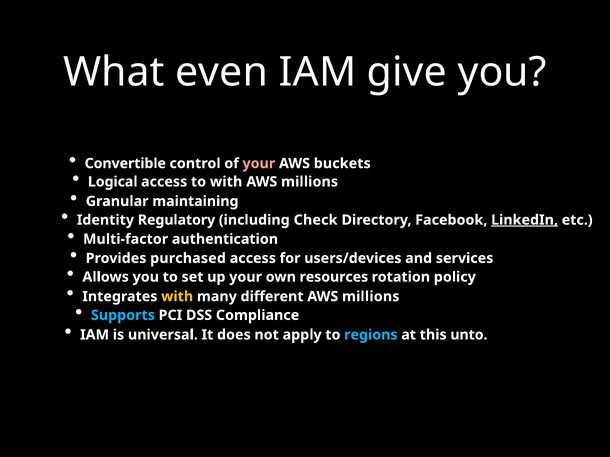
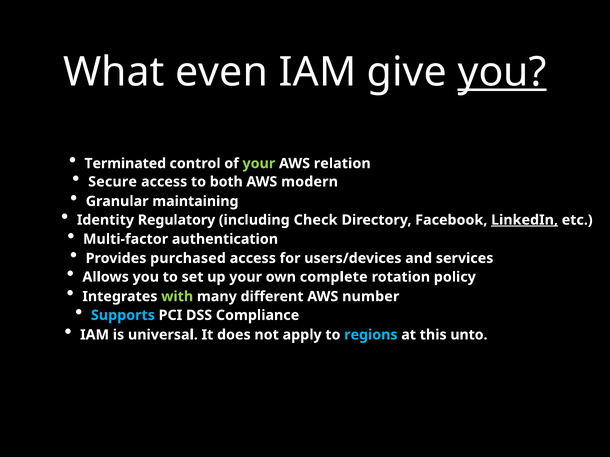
you underline: none -> present (502, 72)
Convertible: Convertible -> Terminated (125, 164)
your colour: pink -> light green (259, 164)
buckets: buckets -> relation (342, 164)
Logical: Logical -> Secure (113, 182)
to with: with -> both (226, 182)
millions: millions -> modern (310, 182)
resources: resources -> complete (334, 277)
with colour: yellow -> light green (177, 297)
different AWS millions: millions -> number (371, 297)
